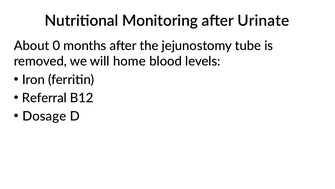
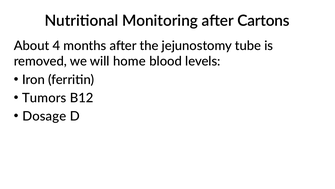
Urinate: Urinate -> Cartons (263, 21)
0: 0 -> 4 (56, 46)
Referral: Referral -> Tumors (44, 98)
